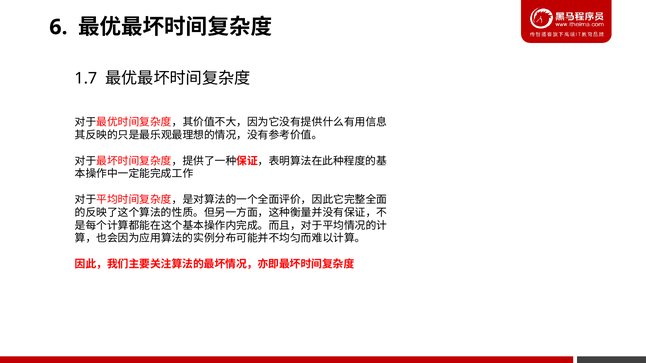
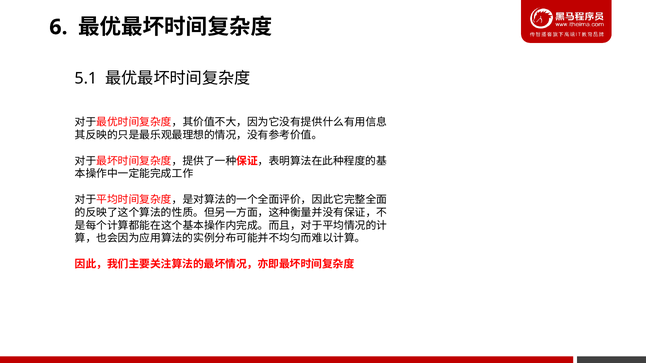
1.7: 1.7 -> 5.1 (86, 79)
